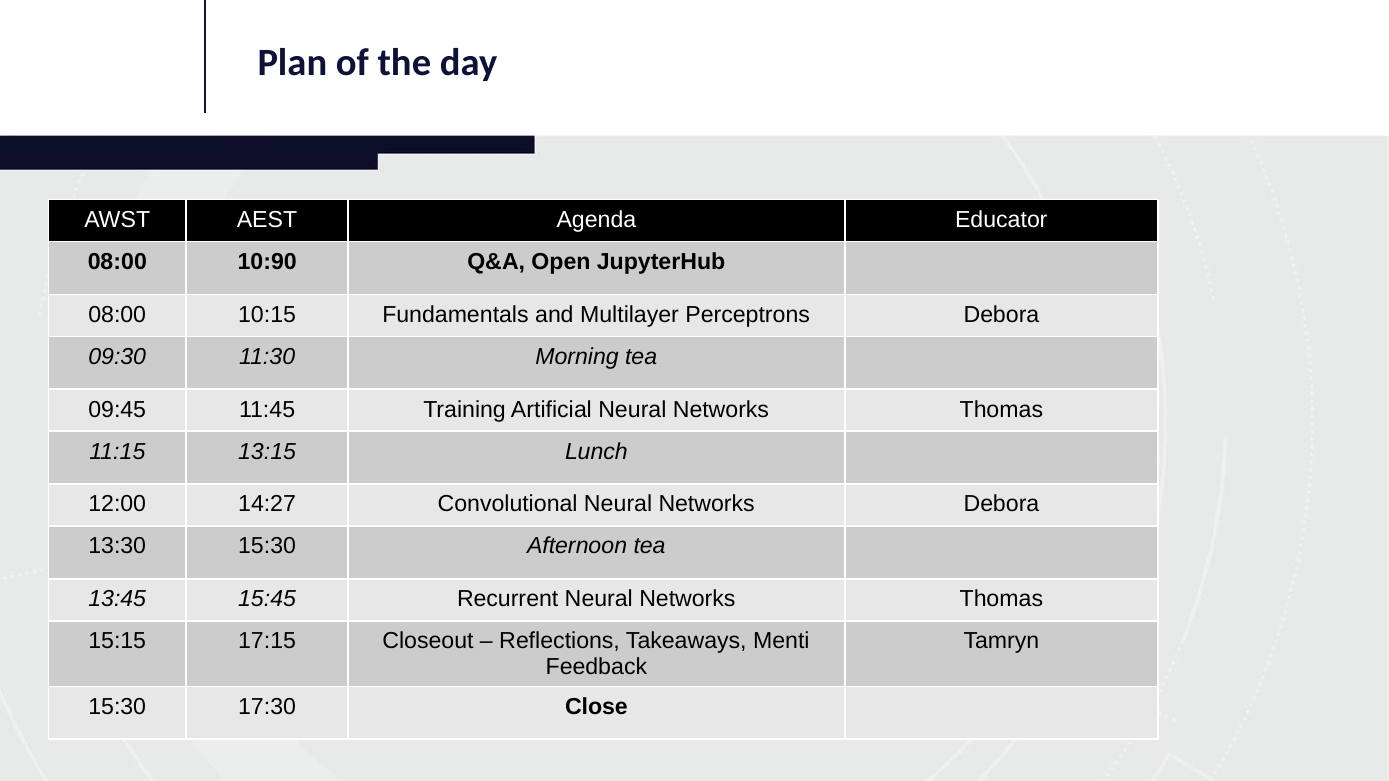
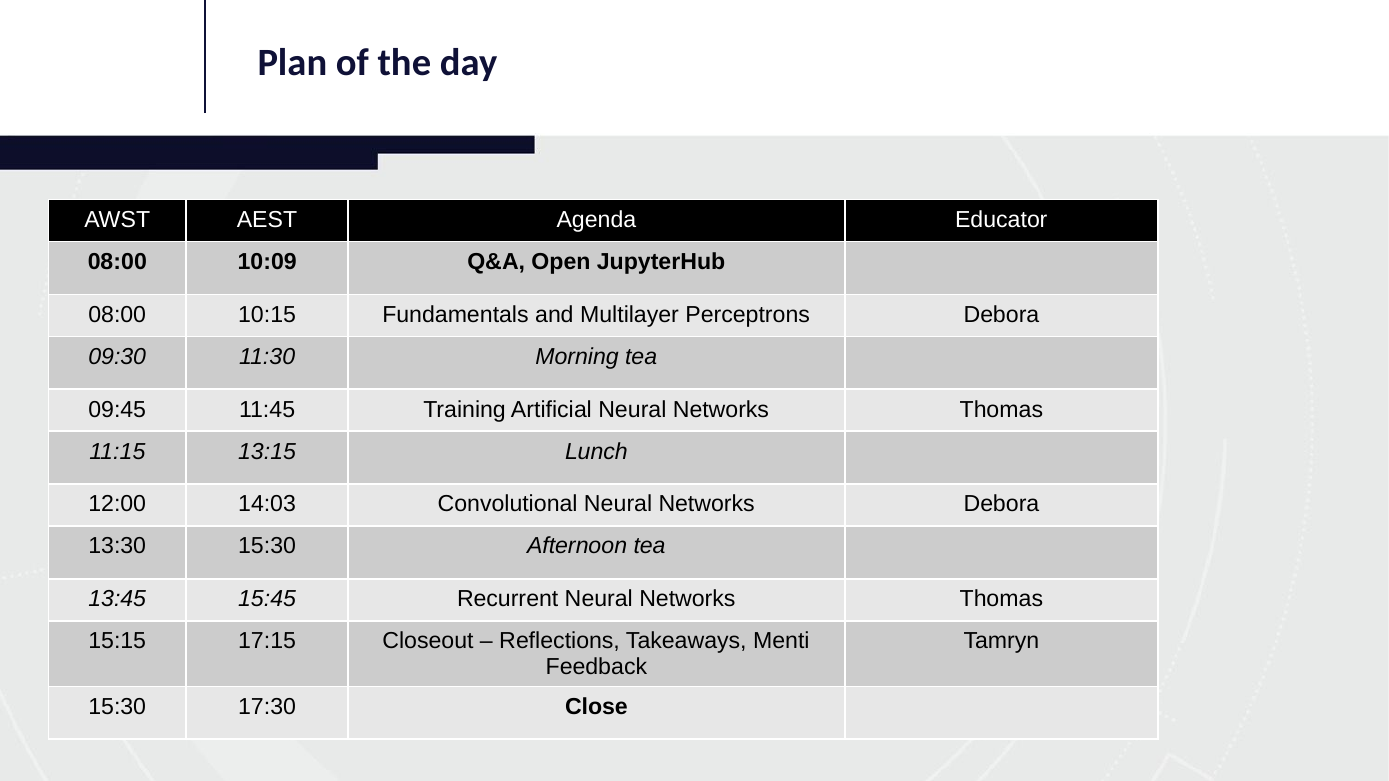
10:90: 10:90 -> 10:09 (267, 262)
14:27: 14:27 -> 14:03 (267, 505)
